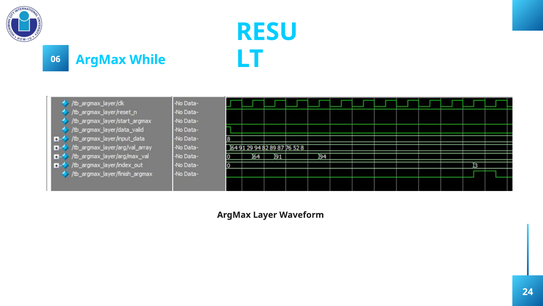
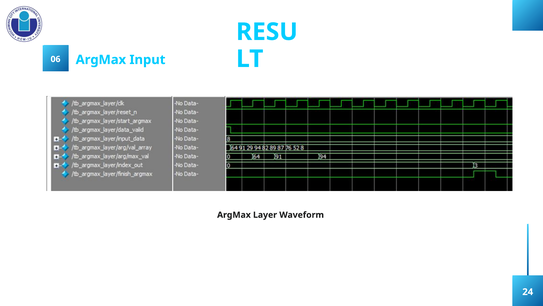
While: While -> Input (147, 60)
